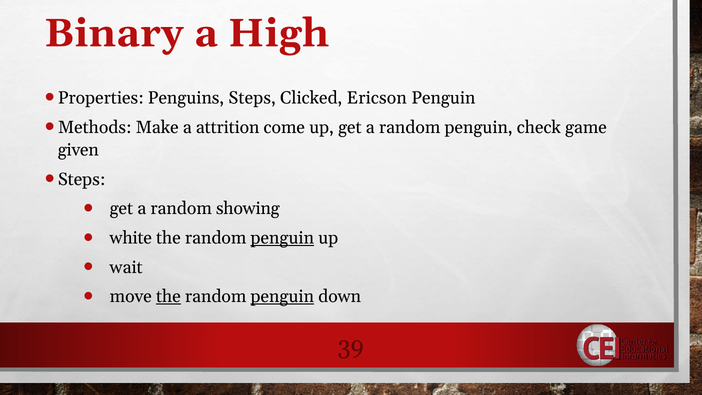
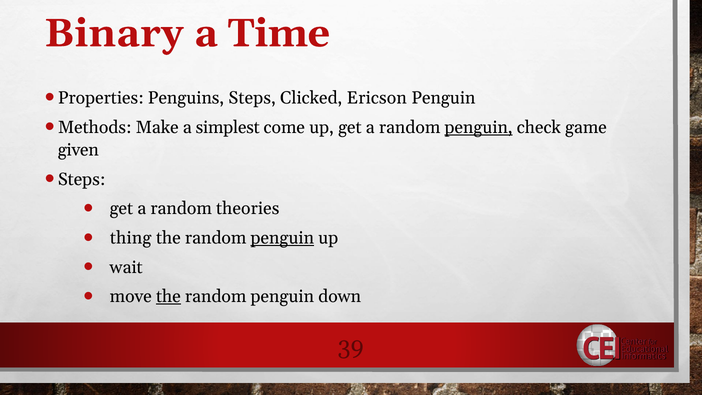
High: High -> Time (279, 33)
attrition: attrition -> simplest (228, 127)
penguin underline: none -> present (479, 127)
showing: showing -> theories (248, 209)
white: white -> thing (131, 238)
penguin underline: present -> none (282, 297)
